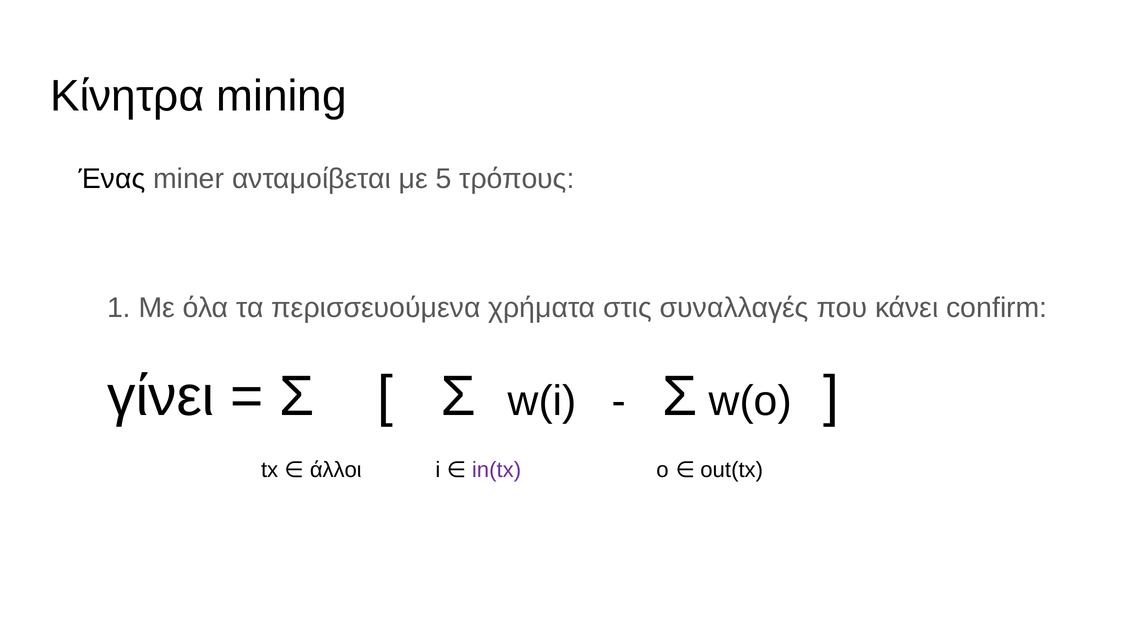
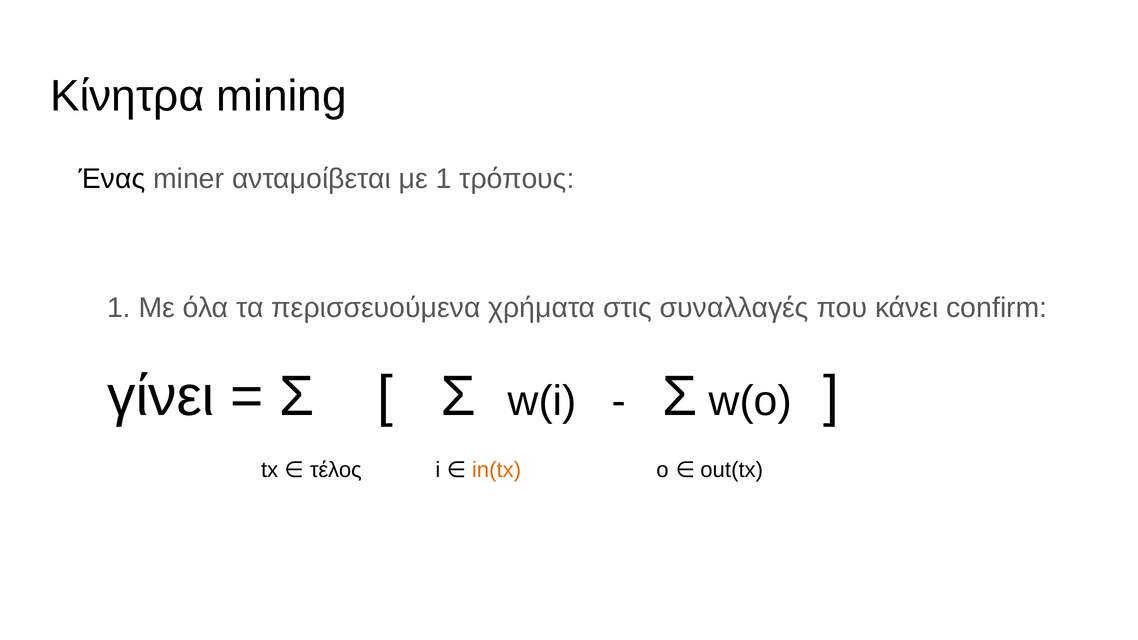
με 5: 5 -> 1 (444, 179)
άλλοι: άλλοι -> τέλος (336, 470)
in(tx colour: purple -> orange (497, 470)
